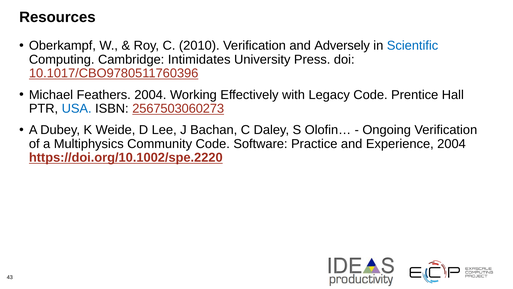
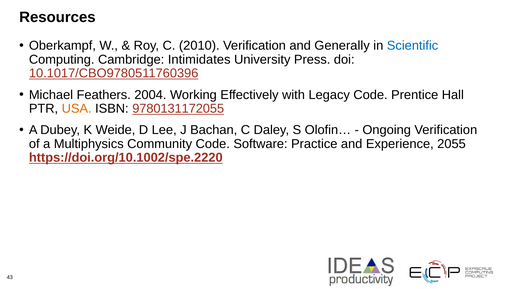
Adversely: Adversely -> Generally (342, 46)
USA colour: blue -> orange (77, 109)
2567503060273: 2567503060273 -> 9780131172055 (178, 109)
Experience 2004: 2004 -> 2055 (452, 144)
